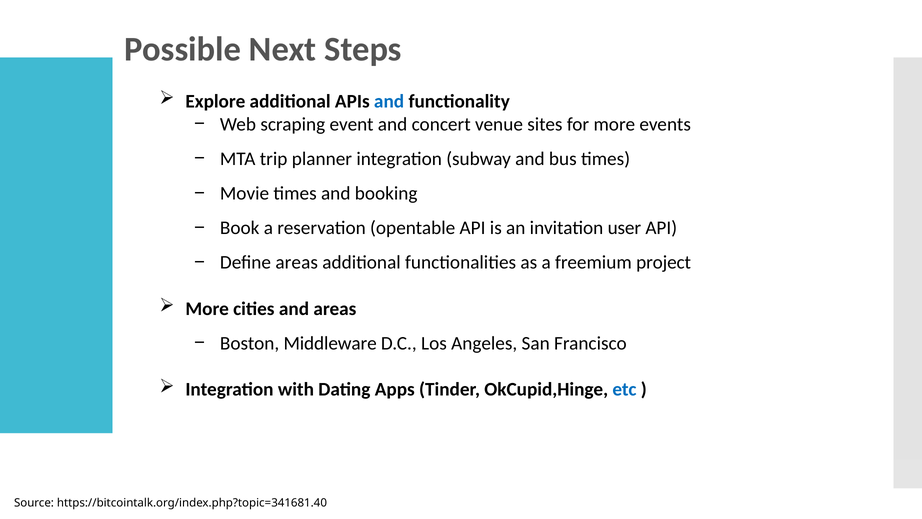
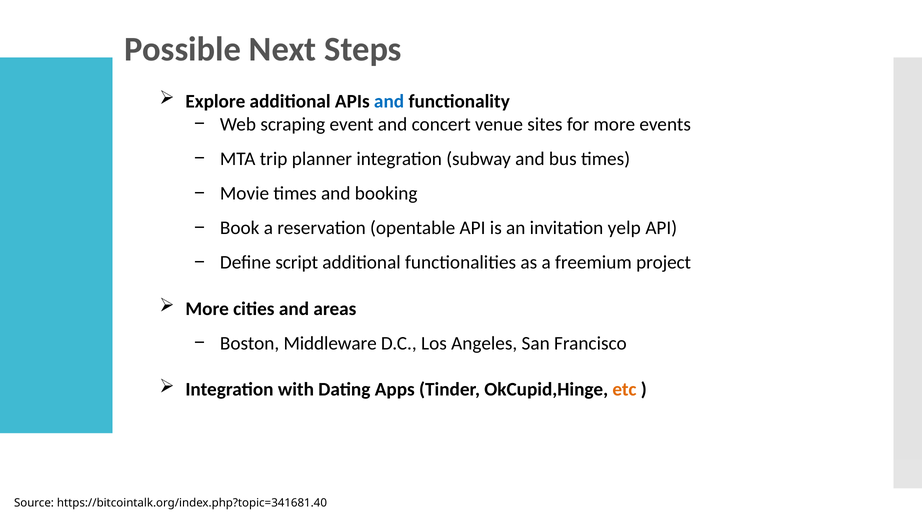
user: user -> yelp (624, 228)
Define areas: areas -> script (297, 262)
etc colour: blue -> orange (624, 389)
